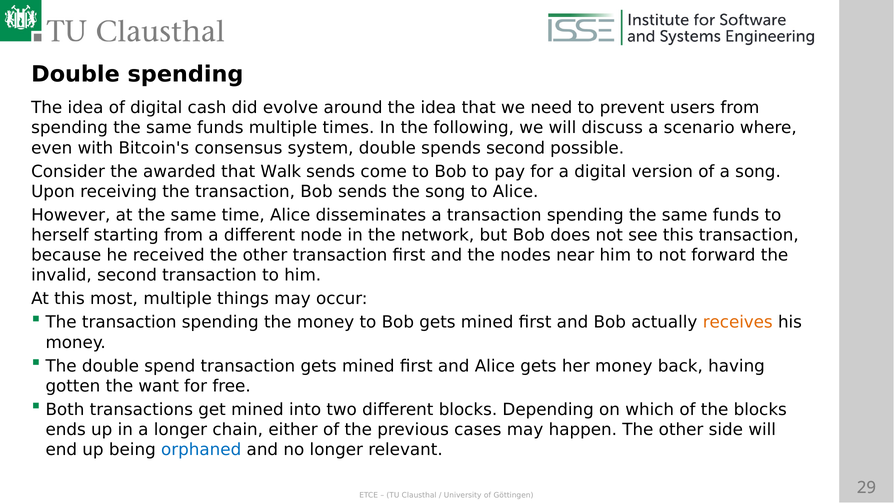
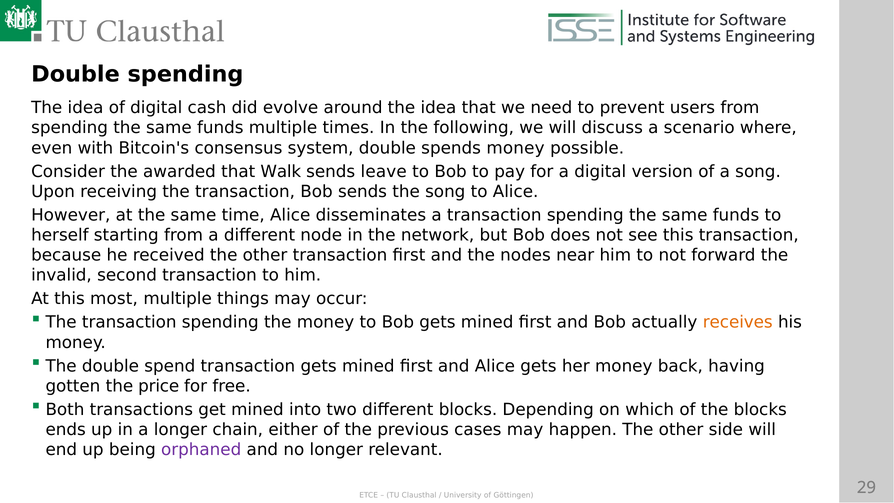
spends second: second -> money (515, 148)
come: come -> leave (384, 171)
want: want -> price (159, 386)
orphaned colour: blue -> purple (201, 450)
